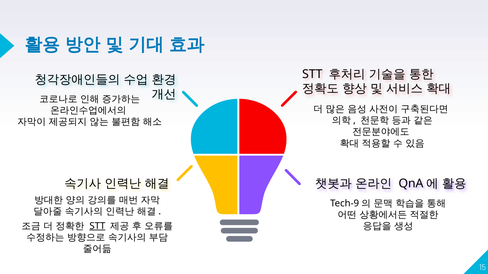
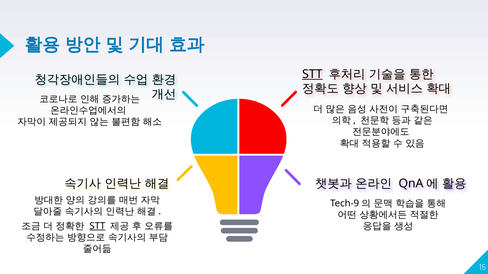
STT underline: none -> present (312, 74)
